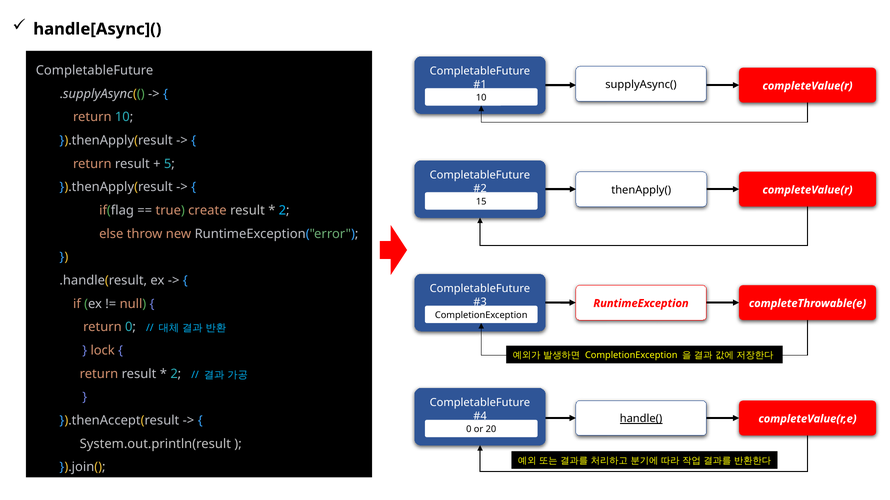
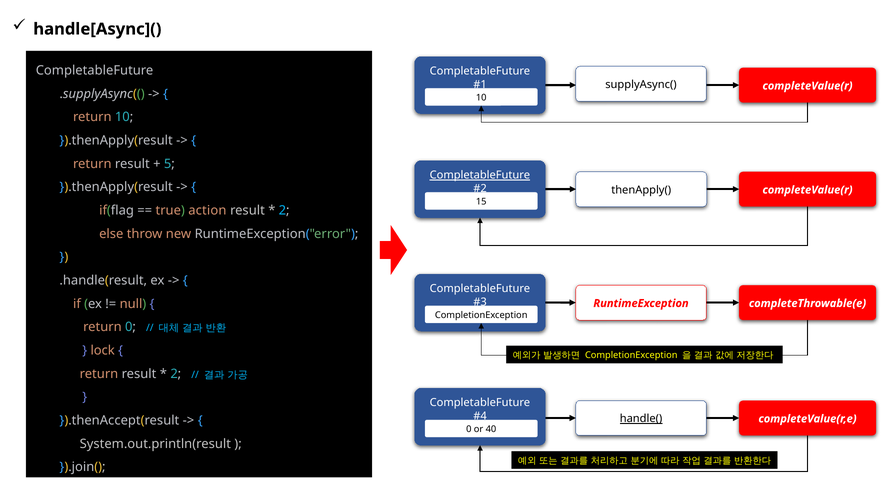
CompletableFuture underline: none -> present (480, 175)
create: create -> action (207, 211)
20: 20 -> 40 (491, 430)
